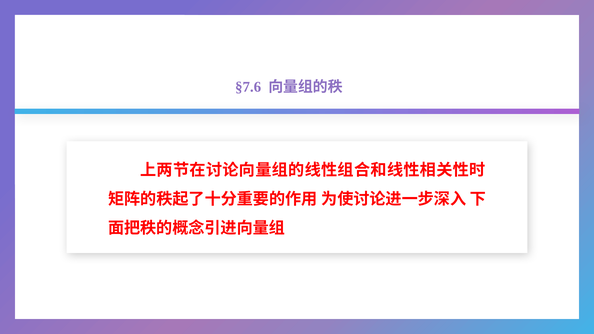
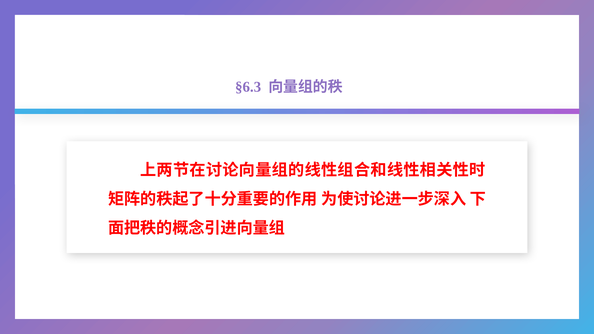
§7.6: §7.6 -> §6.3 (248, 87)
